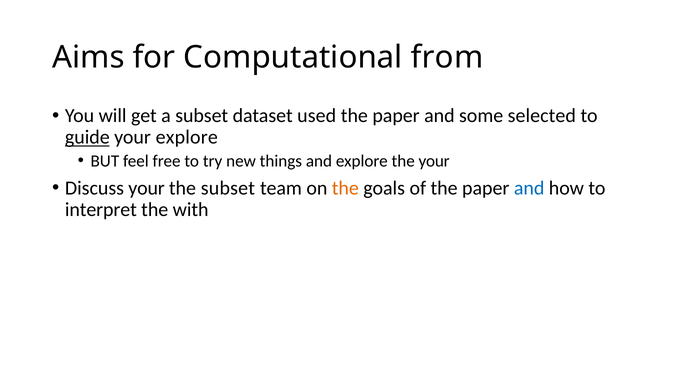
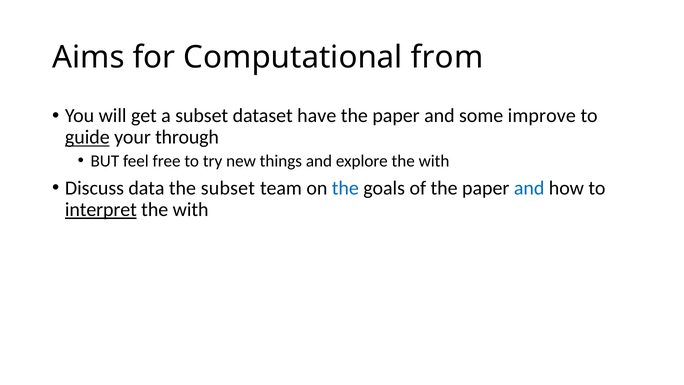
used: used -> have (317, 116)
selected: selected -> improve (542, 116)
your explore: explore -> through (187, 137)
explore the your: your -> with (434, 161)
Discuss your: your -> data (146, 188)
the colour: orange -> blue (345, 188)
interpret underline: none -> present (101, 209)
